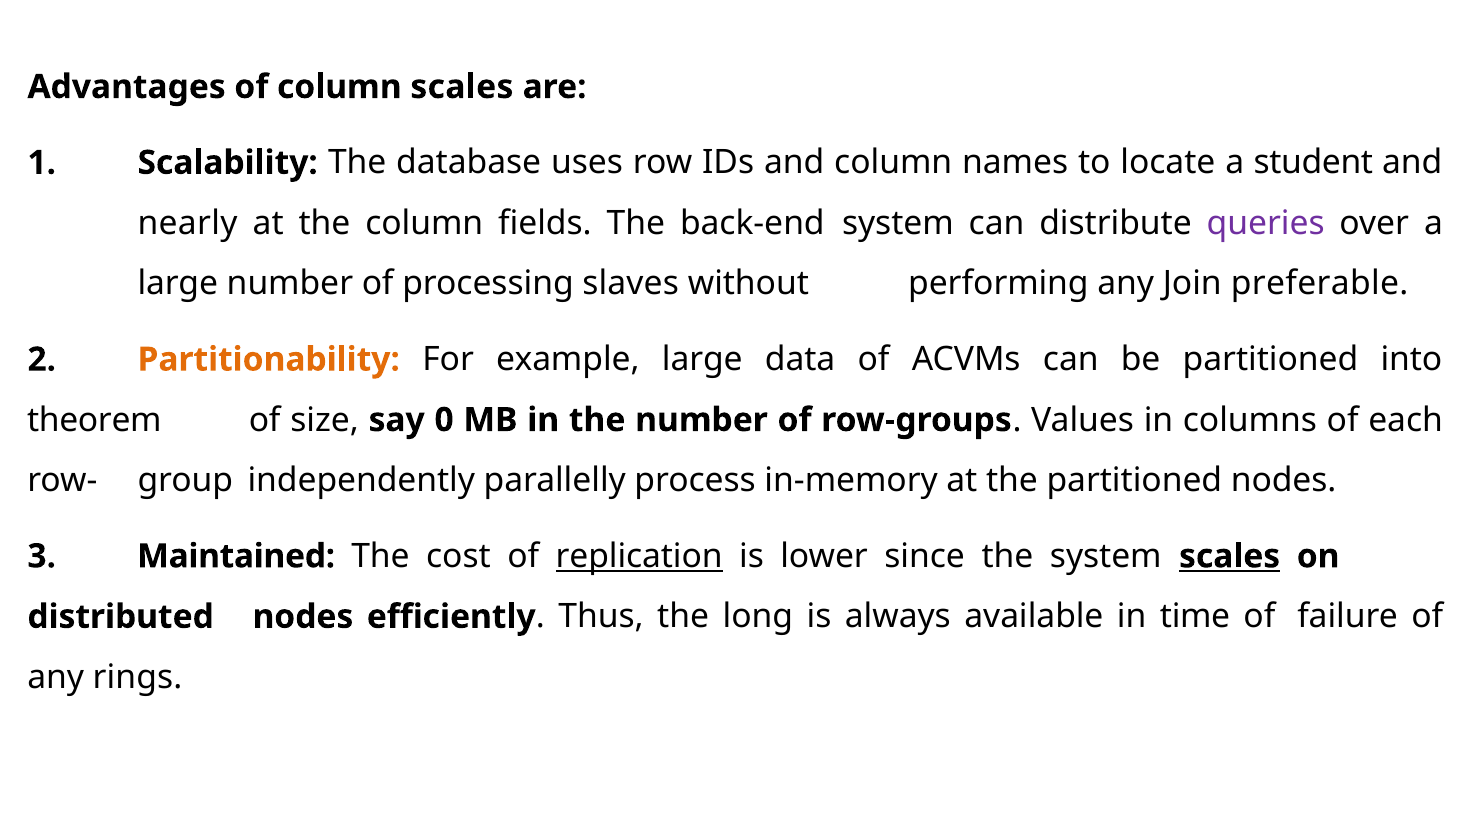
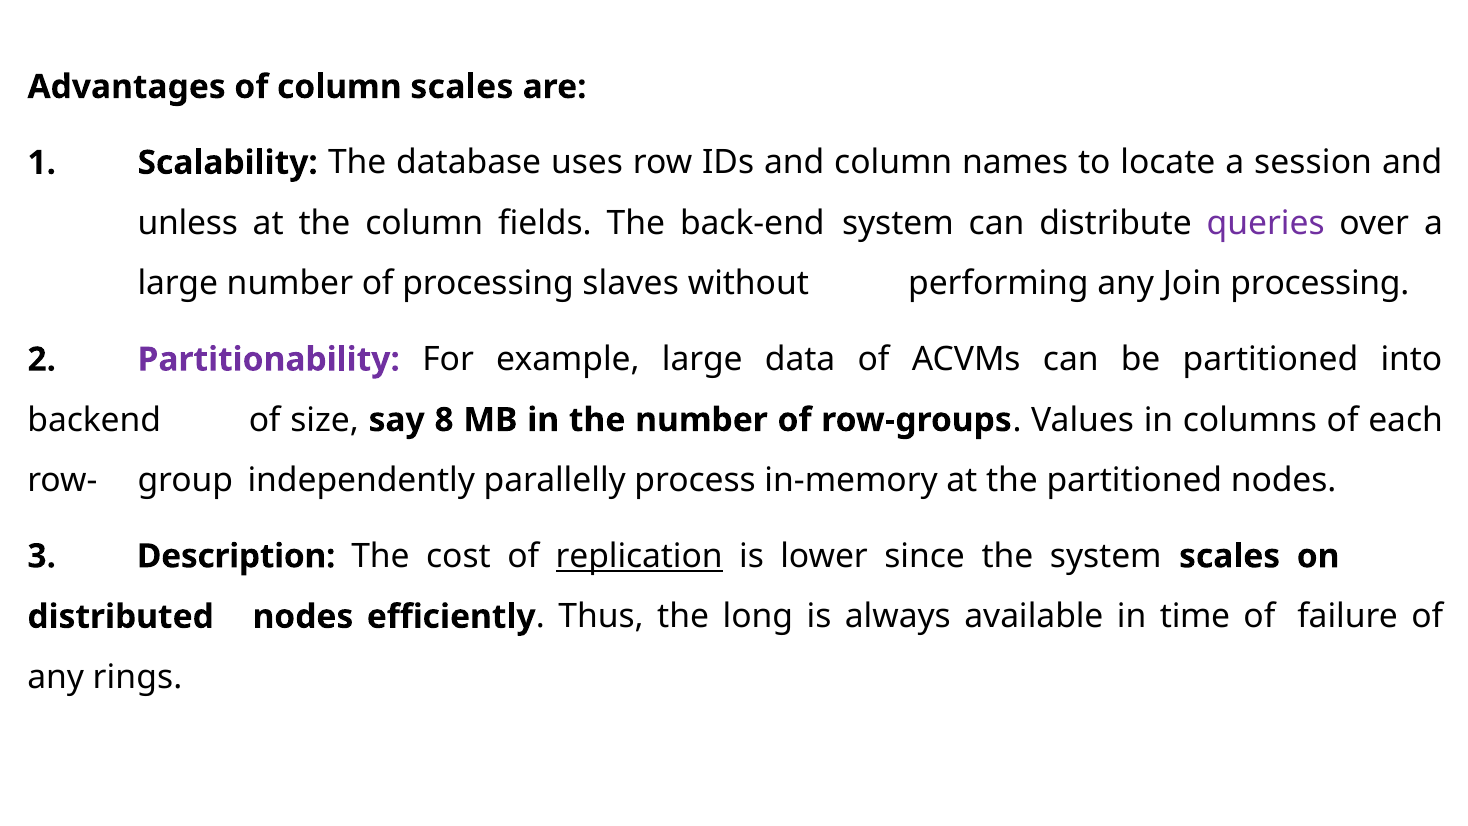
student: student -> session (1313, 163)
nearly: nearly -> unless (188, 223)
Join preferable: preferable -> processing (1320, 284)
Partitionability colour: orange -> purple (269, 359)
theorem: theorem -> backend (94, 420)
0: 0 -> 8 (444, 420)
Maintained: Maintained -> Description (236, 556)
scales underline: present -> none (1230, 556)
